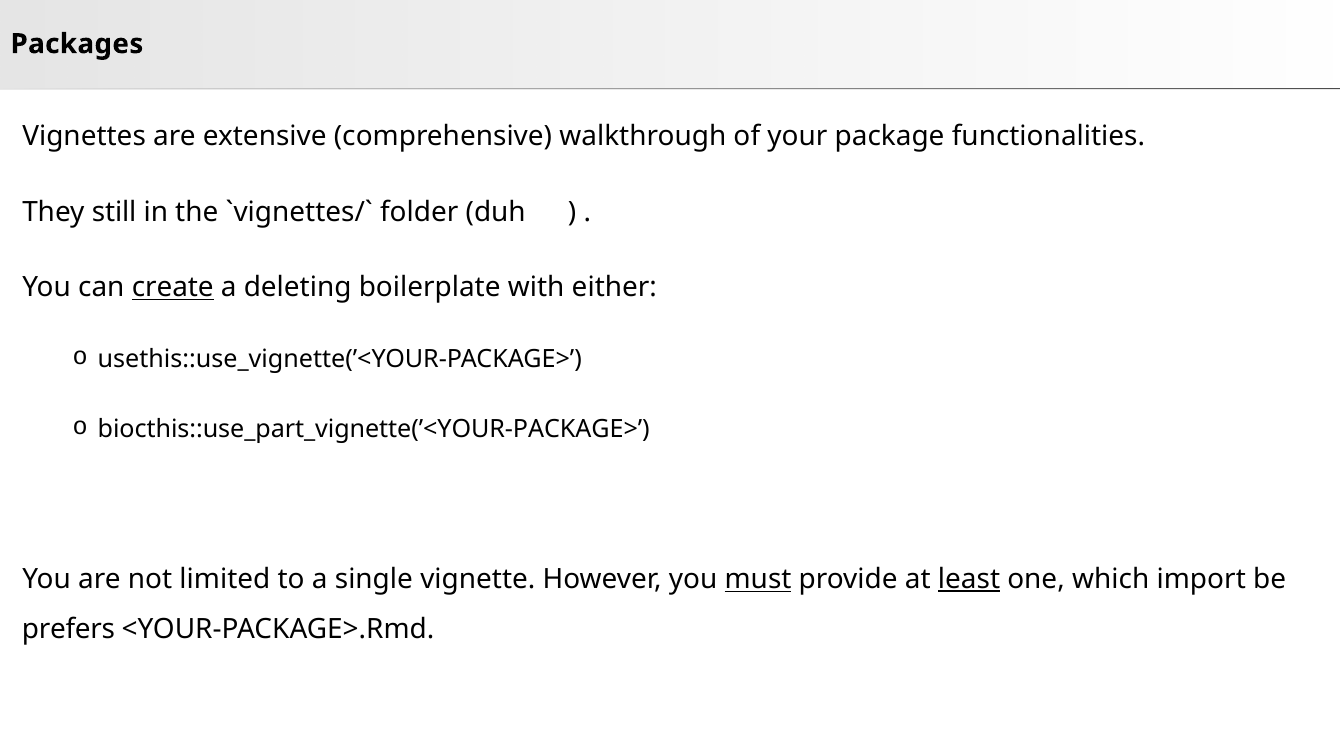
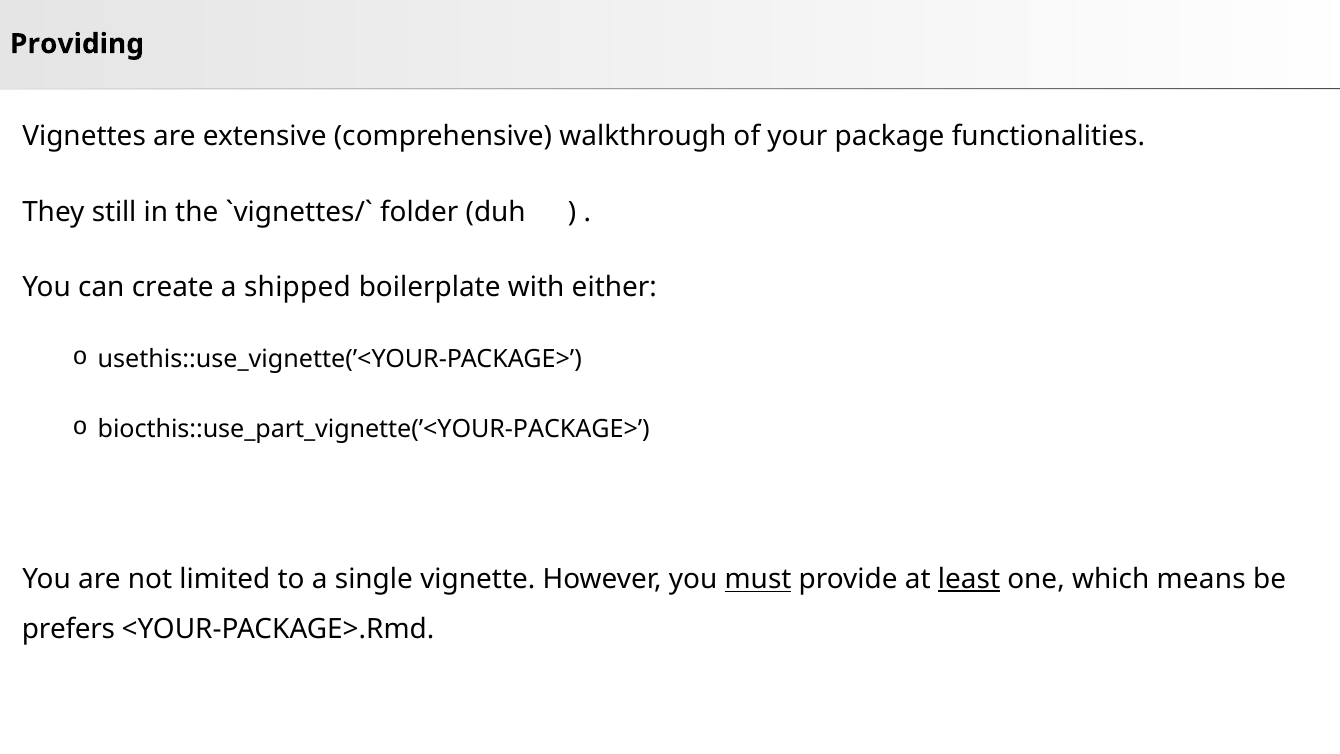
Packages: Packages -> Providing (77, 44)
create underline: present -> none (173, 287)
deleting: deleting -> shipped (297, 287)
import: import -> means (1201, 579)
